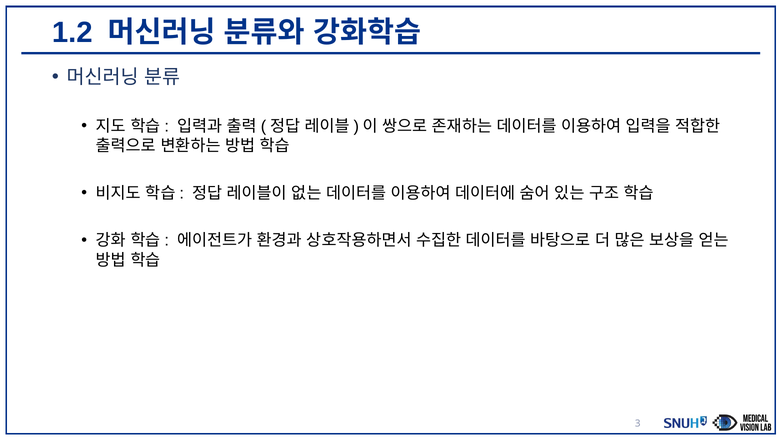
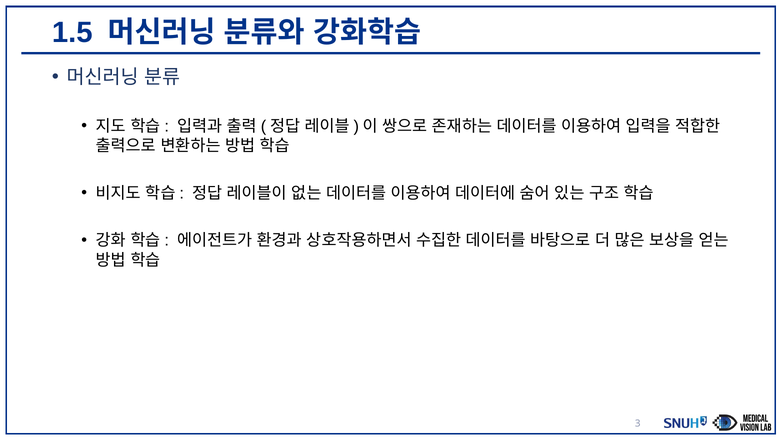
1.2: 1.2 -> 1.5 (72, 33)
